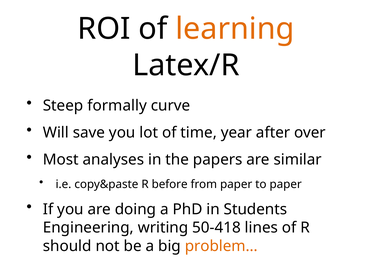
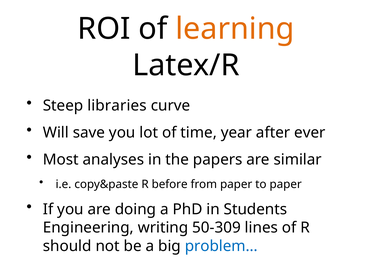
formally: formally -> libraries (117, 106)
over: over -> ever (310, 133)
50-418: 50-418 -> 50-309 (216, 228)
problem… colour: orange -> blue (221, 246)
